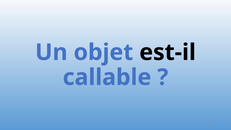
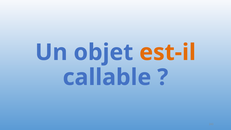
est-il colour: black -> orange (168, 52)
